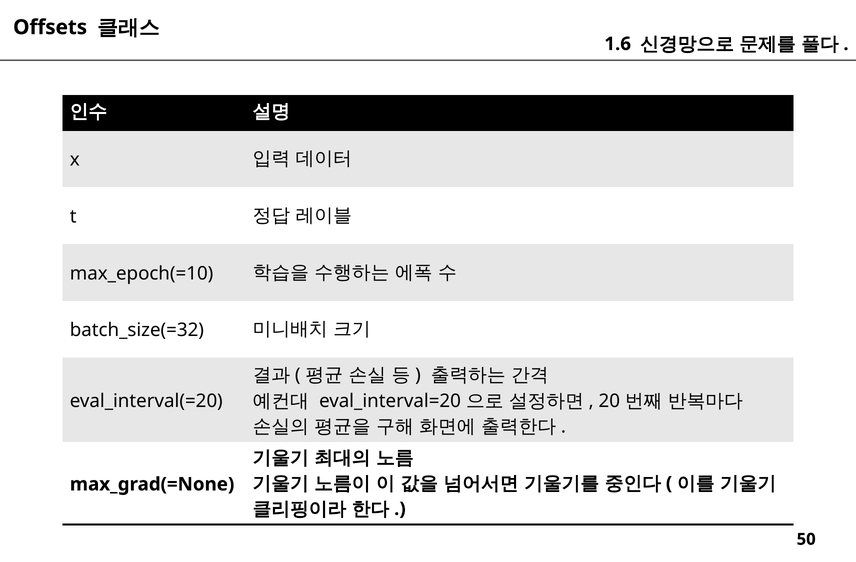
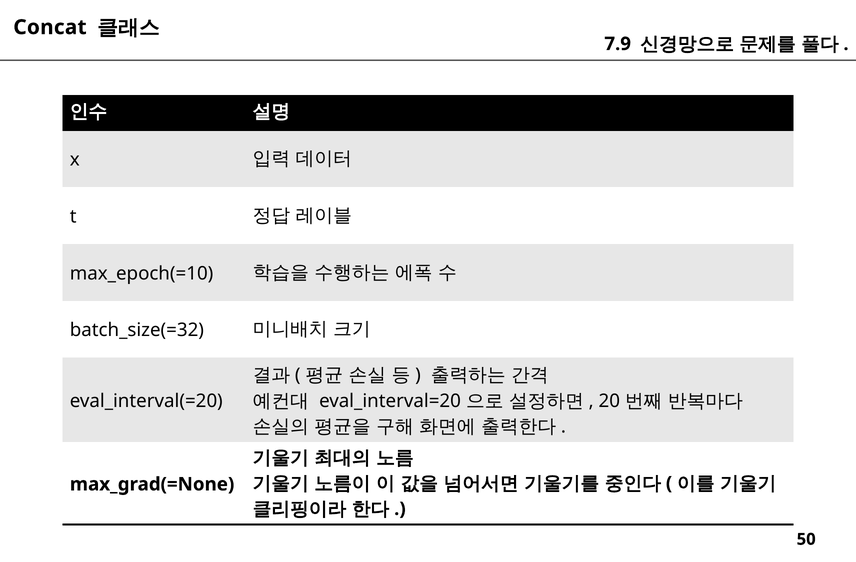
Offsets: Offsets -> Concat (50, 27)
1.6: 1.6 -> 7.9 (618, 44)
